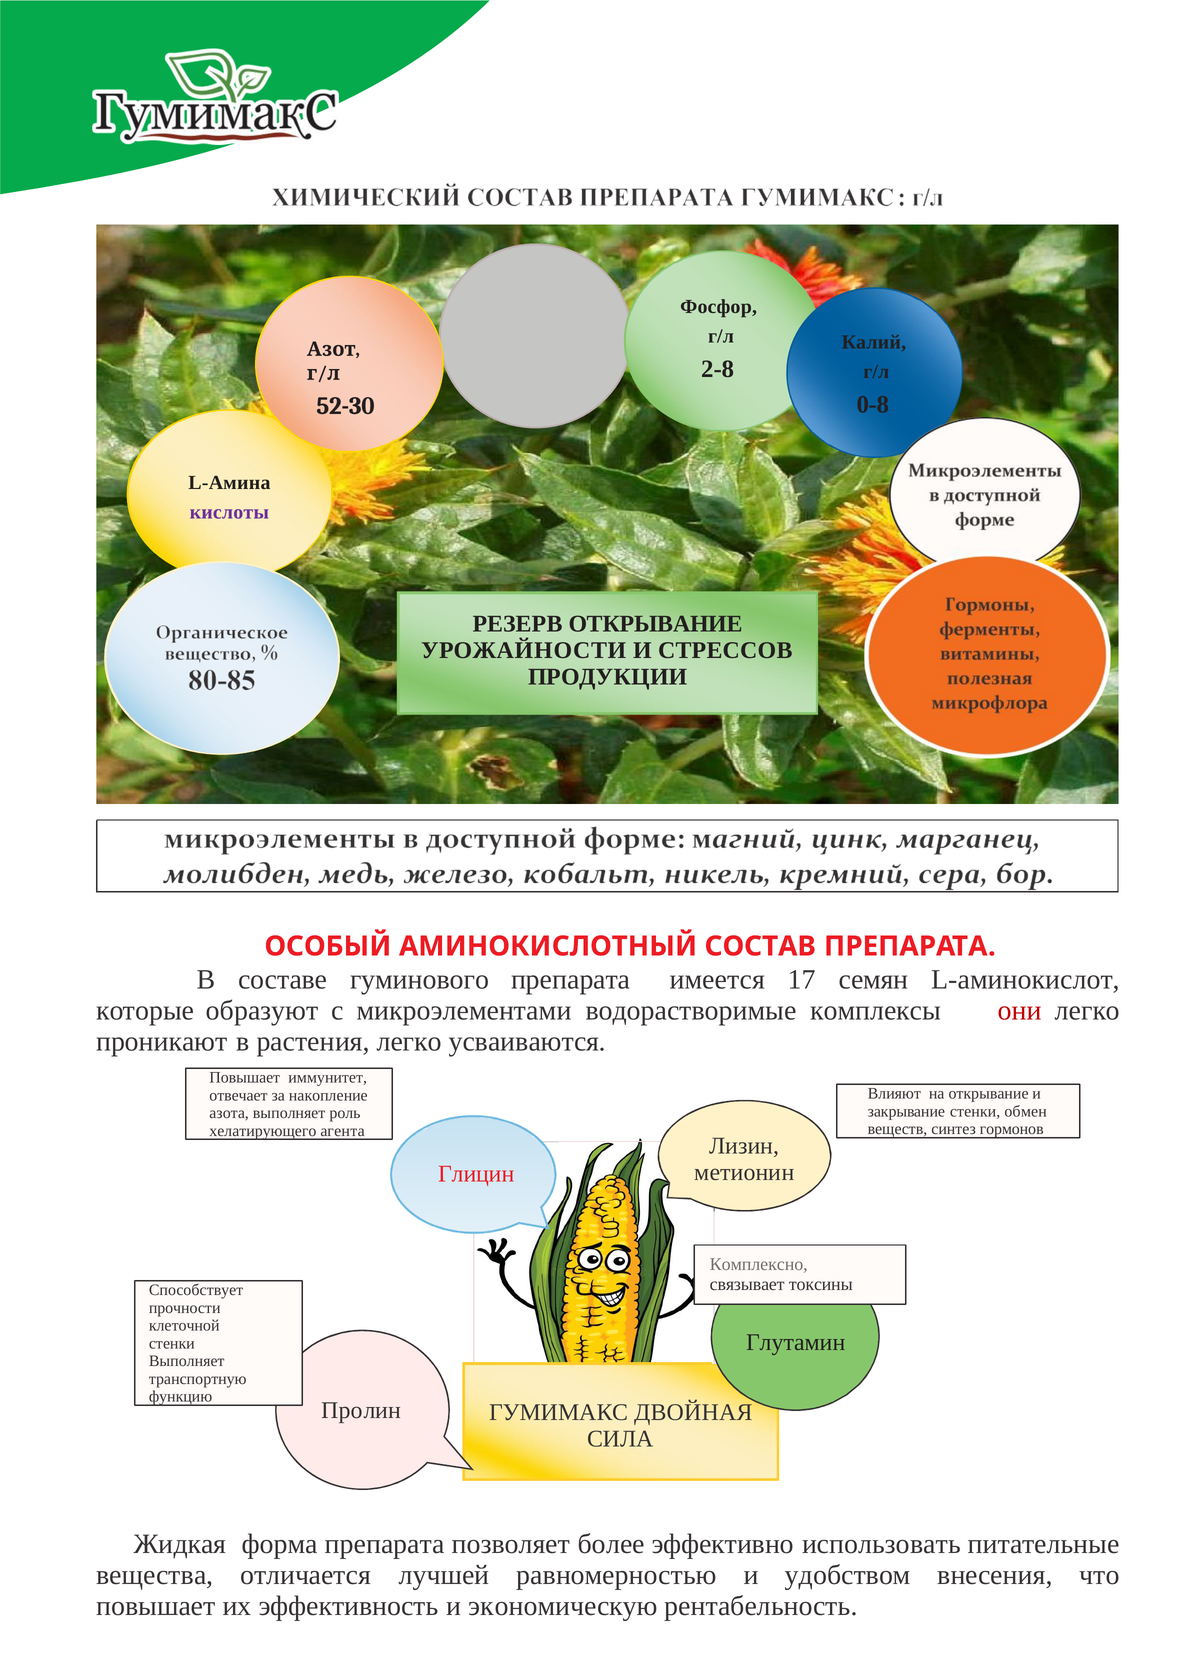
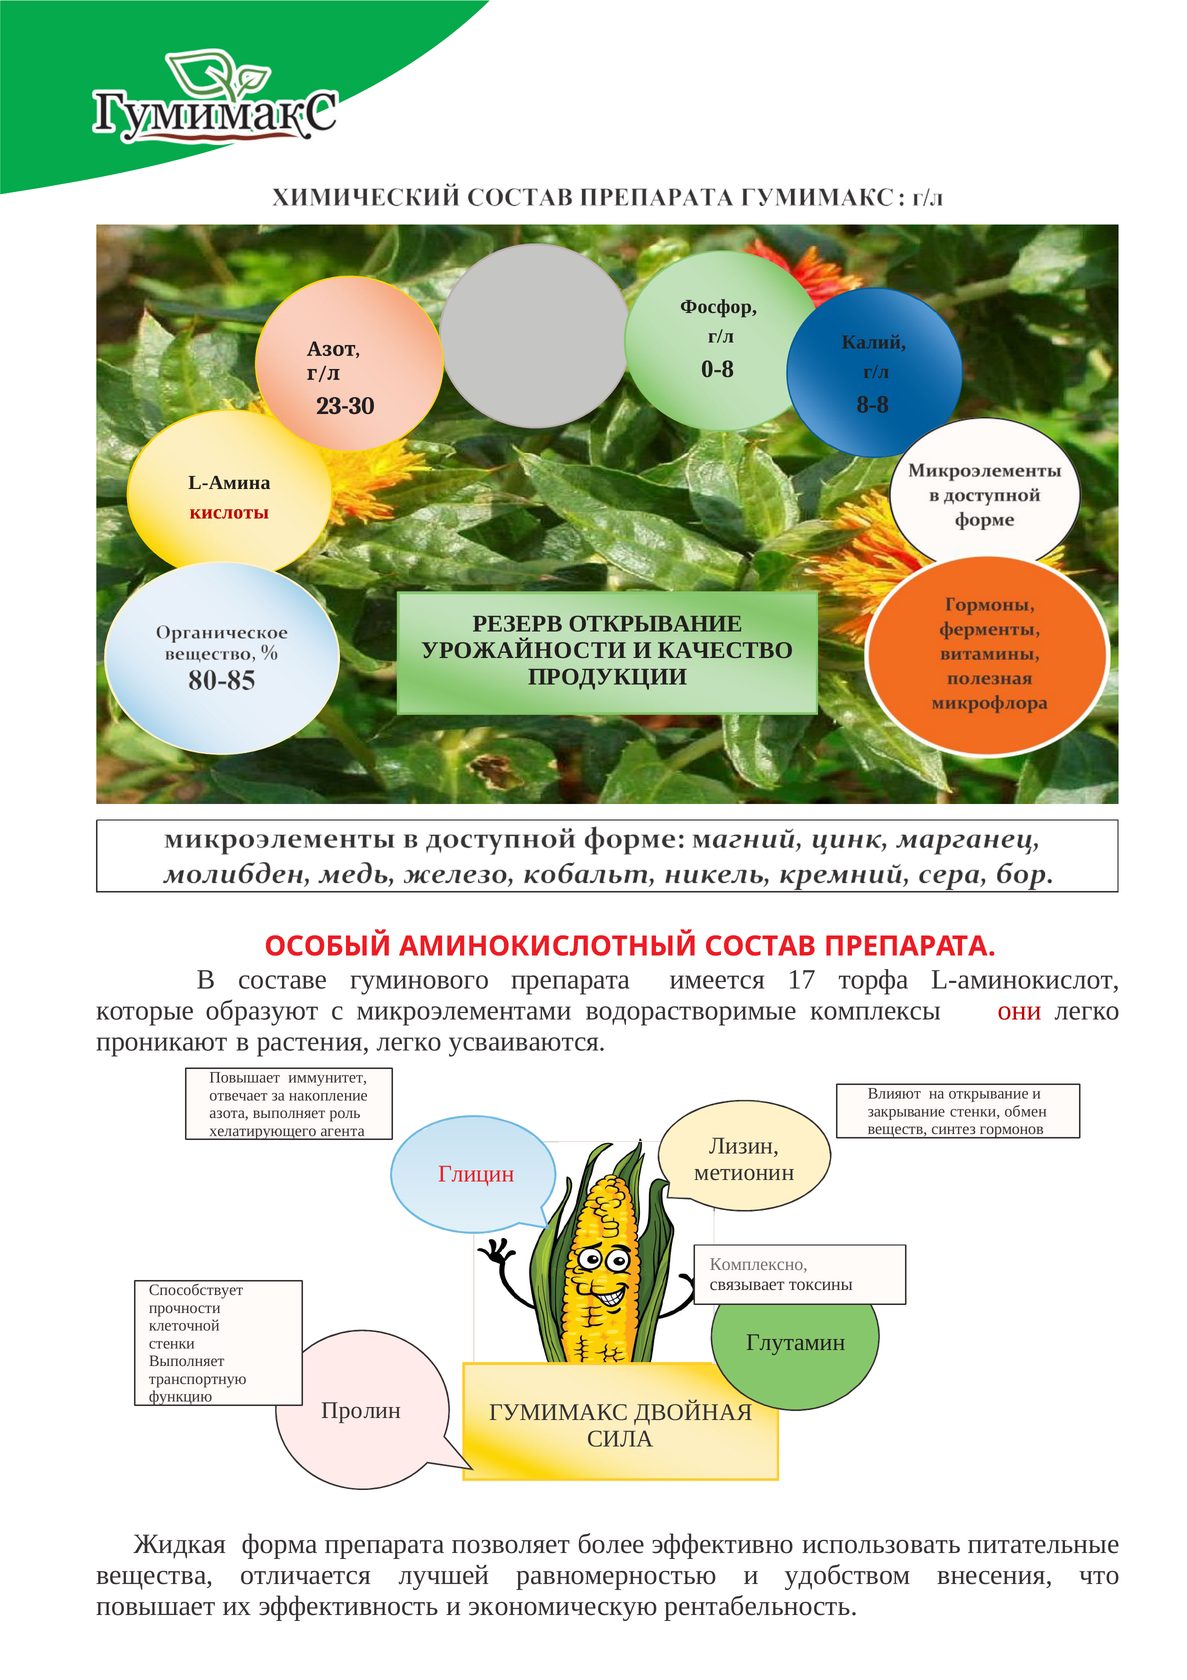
2-8: 2-8 -> 0-8 (718, 369)
0-8: 0-8 -> 8-8 (873, 405)
52-30: 52-30 -> 23-30 (345, 406)
кислоты colour: purple -> red (229, 512)
СТРЕССОВ: СТРЕССОВ -> КАЧЕСТВО (725, 650)
семян: семян -> торфа (874, 979)
